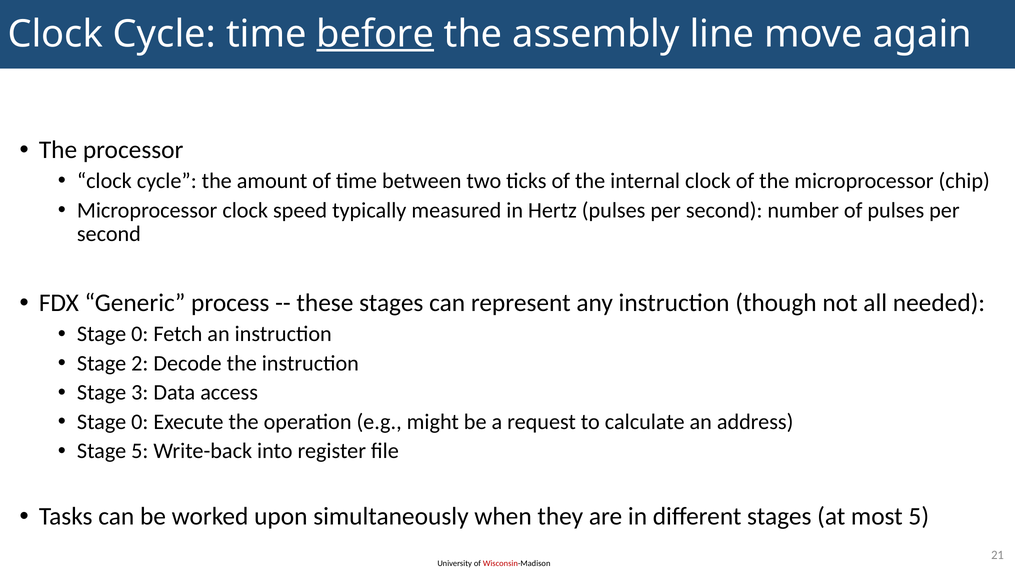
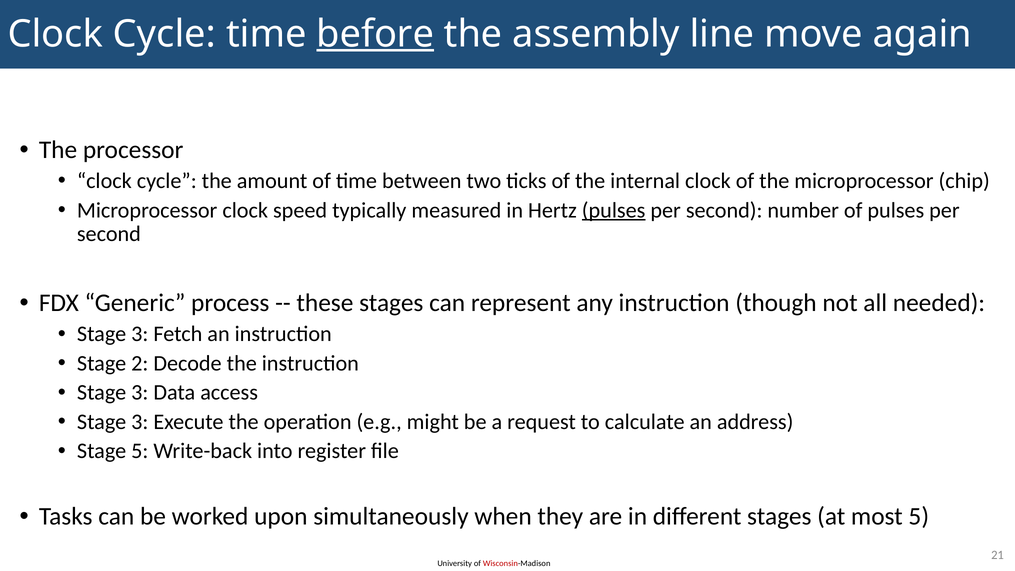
pulses underline: none -> present (614, 210)
0: 0 -> 3 (140, 334)
0: 0 -> 3 (140, 422)
